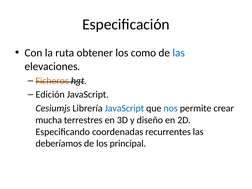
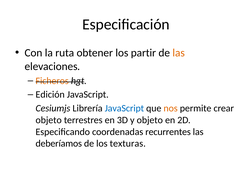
como: como -> partir (143, 53)
las colour: blue -> orange (179, 53)
nos colour: blue -> orange (171, 108)
mucha: mucha -> objeto (49, 120)
y diseño: diseño -> objeto (150, 120)
principal: principal -> texturas (128, 144)
